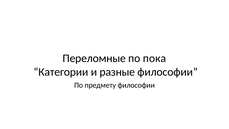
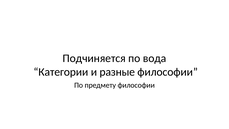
Переломные: Переломные -> Подчиняется (94, 58)
пока: пока -> вода (155, 58)
